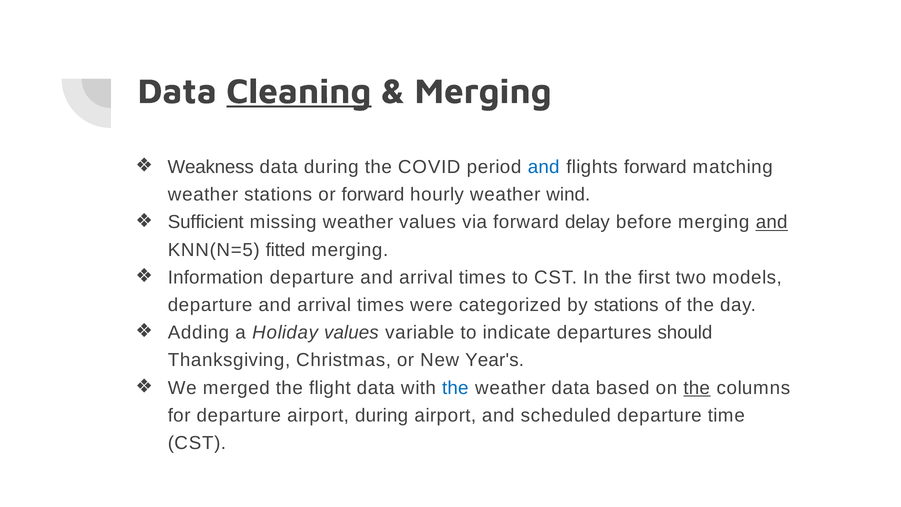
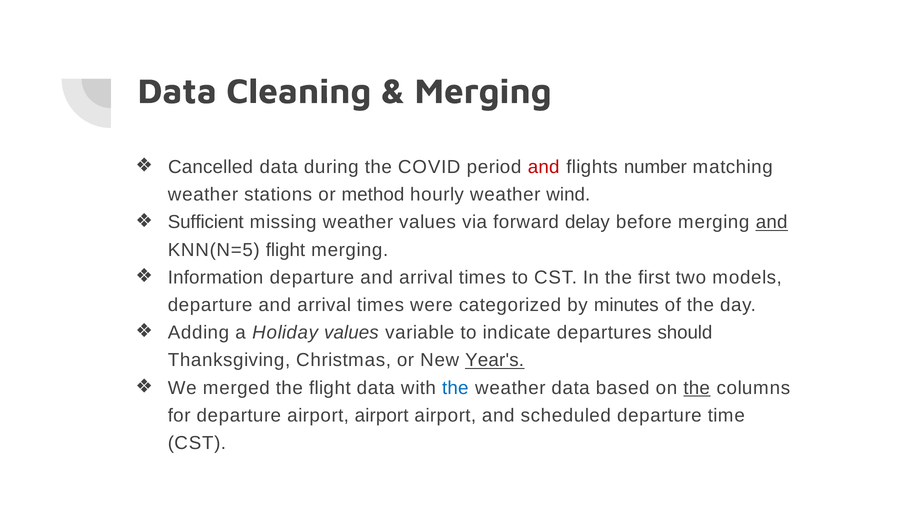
Cleaning underline: present -> none (299, 91)
Weakness: Weakness -> Cancelled (210, 167)
and colour: blue -> red (544, 167)
flights forward: forward -> number (655, 167)
or forward: forward -> method (373, 195)
KNN(N=5 fitted: fitted -> flight (285, 250)
by stations: stations -> minutes (626, 305)
Year's underline: none -> present (495, 360)
departure airport during: during -> airport (382, 415)
